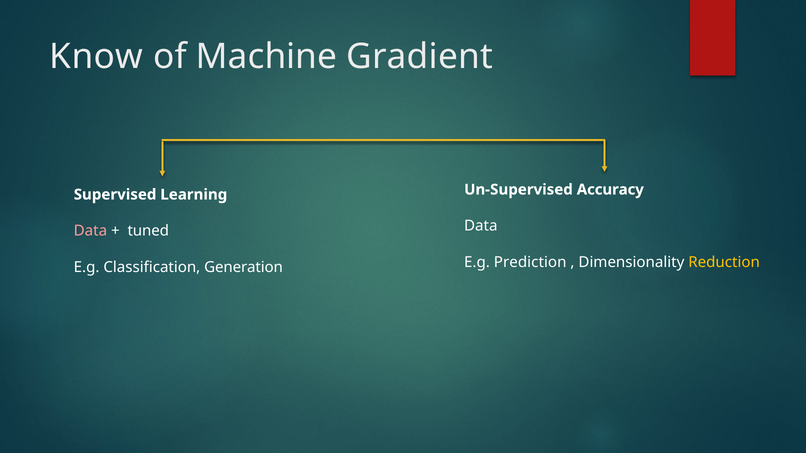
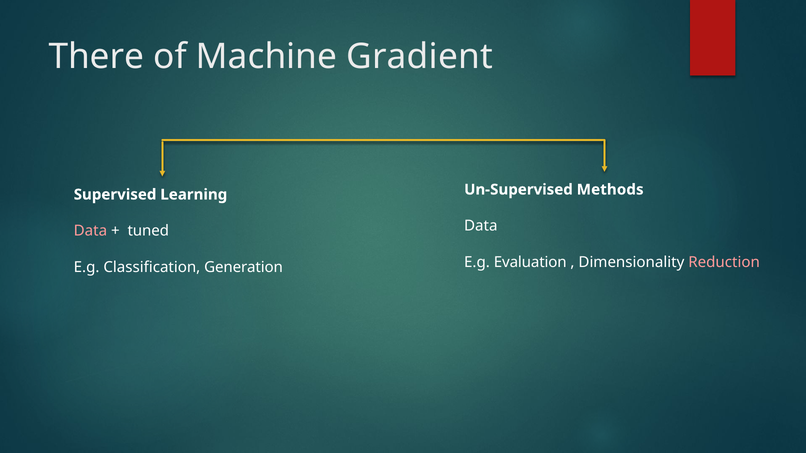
Know: Know -> There (96, 57)
Accuracy: Accuracy -> Methods (610, 190)
Prediction: Prediction -> Evaluation (530, 262)
Reduction colour: yellow -> pink (724, 262)
